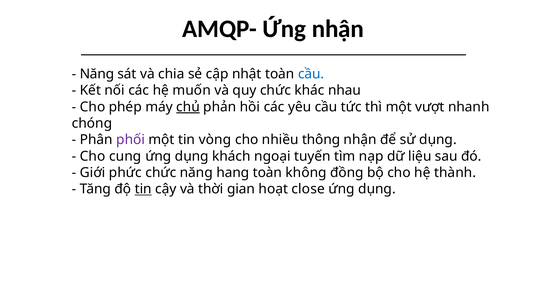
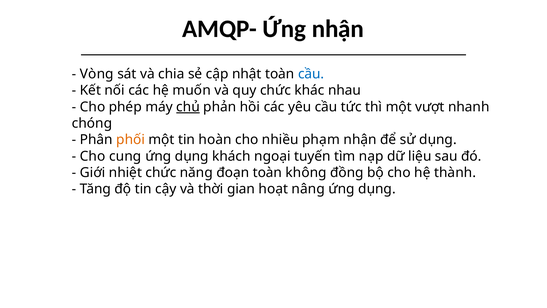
Năng: Năng -> Vòng (97, 74)
phối colour: purple -> orange (131, 140)
vòng: vòng -> hoàn (215, 140)
thông: thông -> phạm (321, 140)
phức: phức -> nhiệt (125, 172)
hang: hang -> đoạn (233, 172)
tin underline: present -> none (143, 189)
close: close -> nâng (308, 189)
